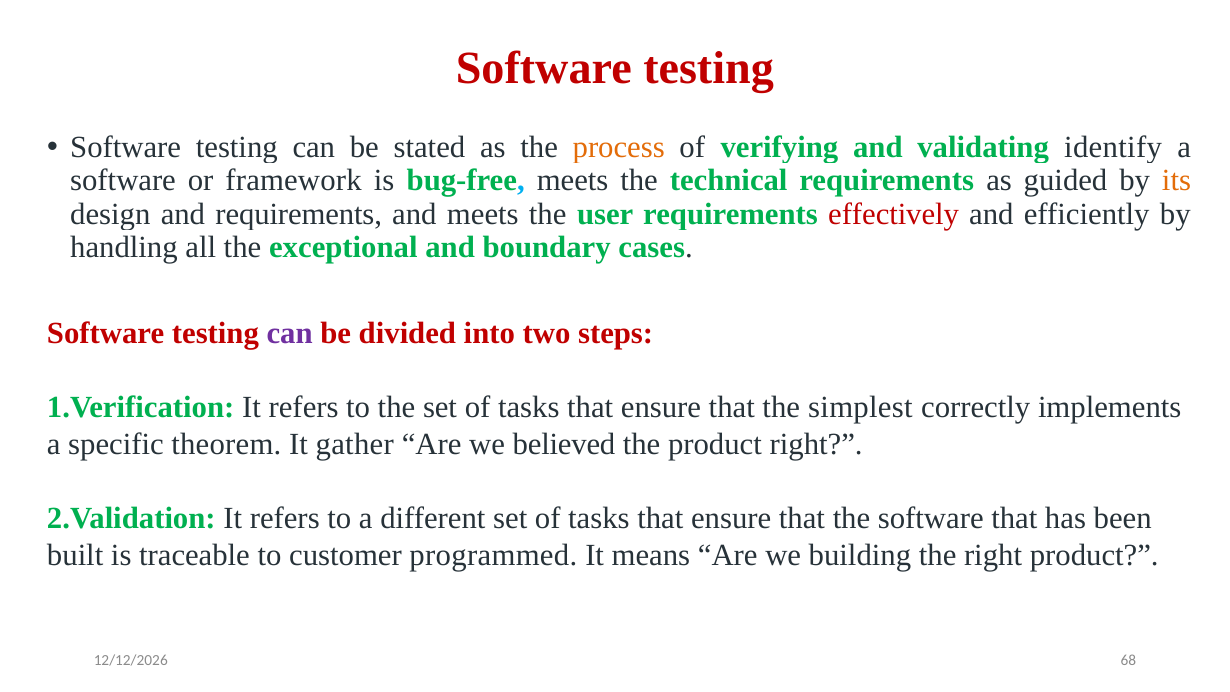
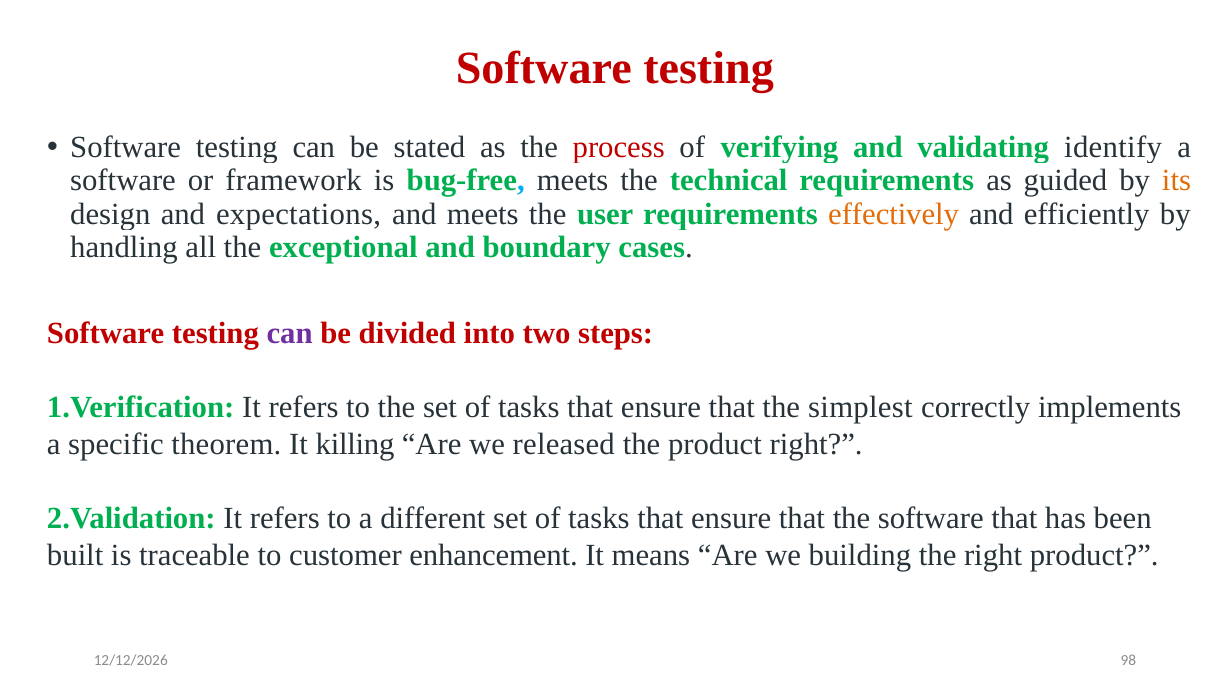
process colour: orange -> red (619, 147)
and requirements: requirements -> expectations (298, 214)
effectively colour: red -> orange (894, 214)
gather: gather -> killing (355, 444)
believed: believed -> released (564, 444)
programmed: programmed -> enhancement (494, 555)
68: 68 -> 98 (1128, 661)
